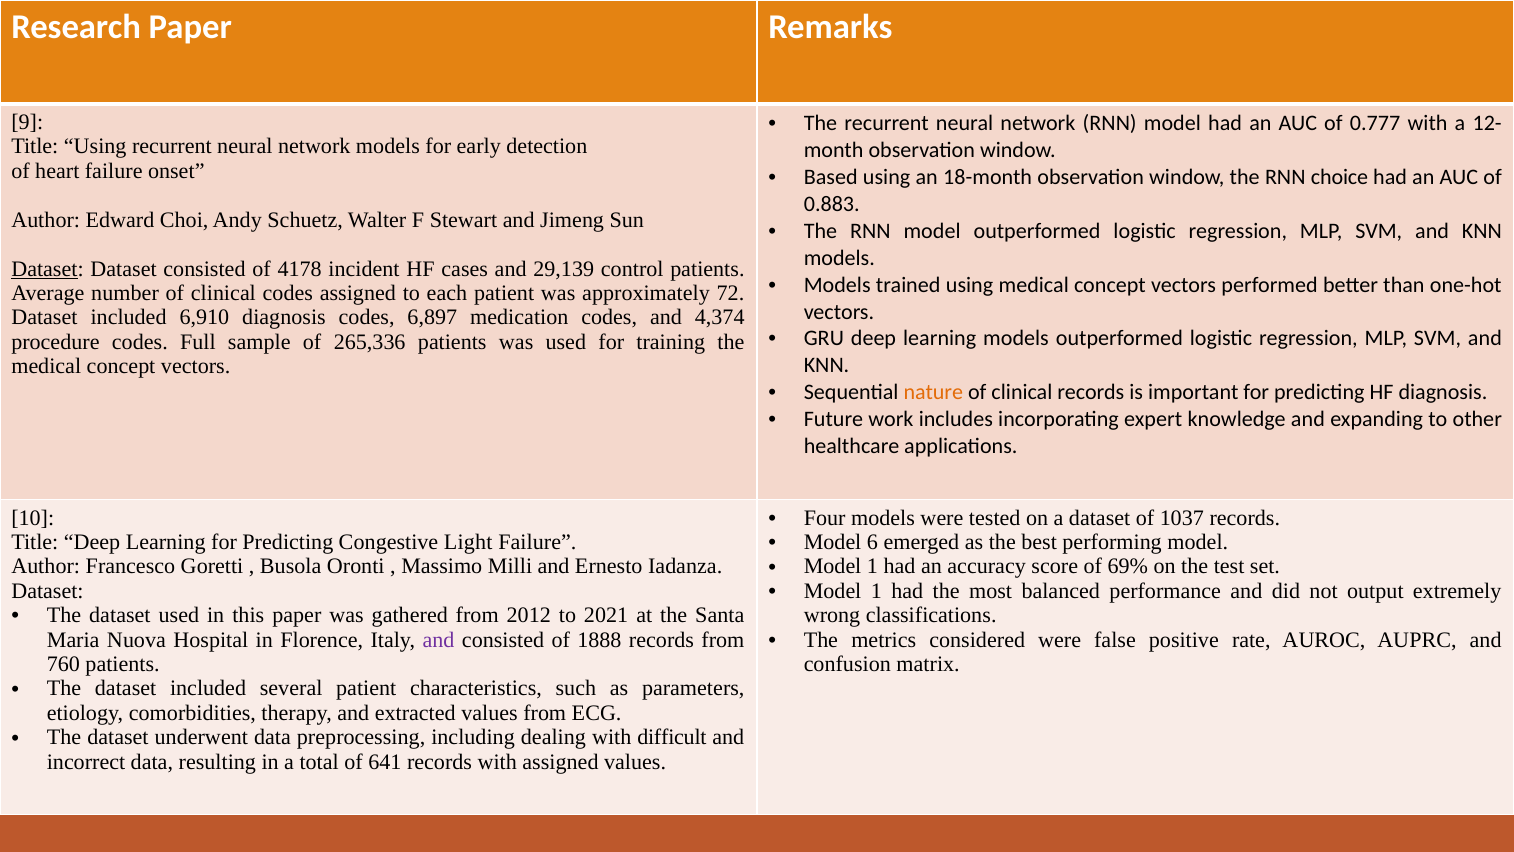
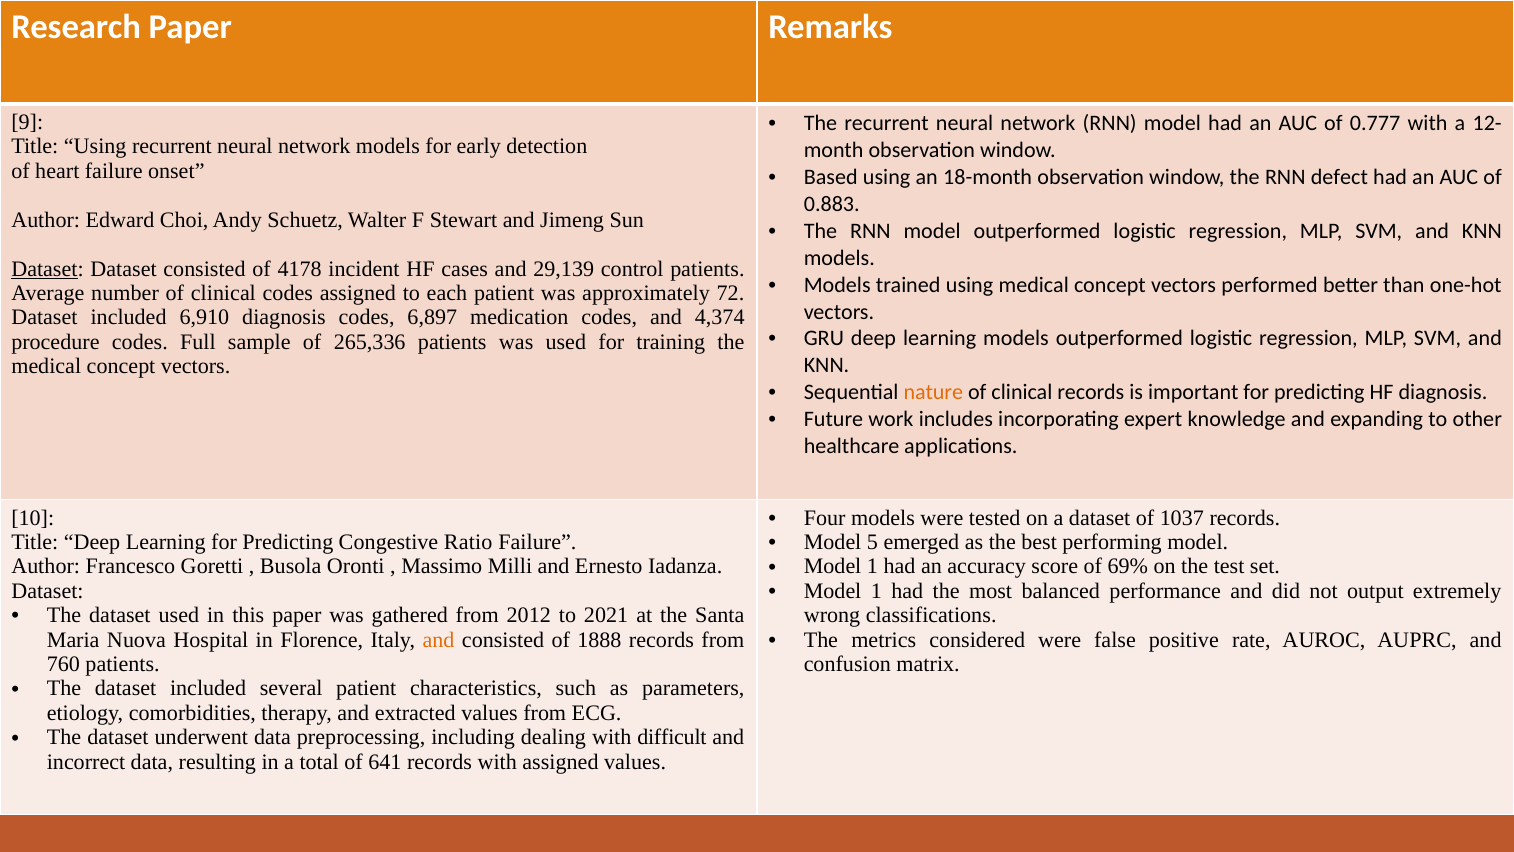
choice: choice -> defect (1339, 177)
Light: Light -> Ratio (468, 542)
6: 6 -> 5 (872, 542)
and colour: purple -> orange (438, 640)
